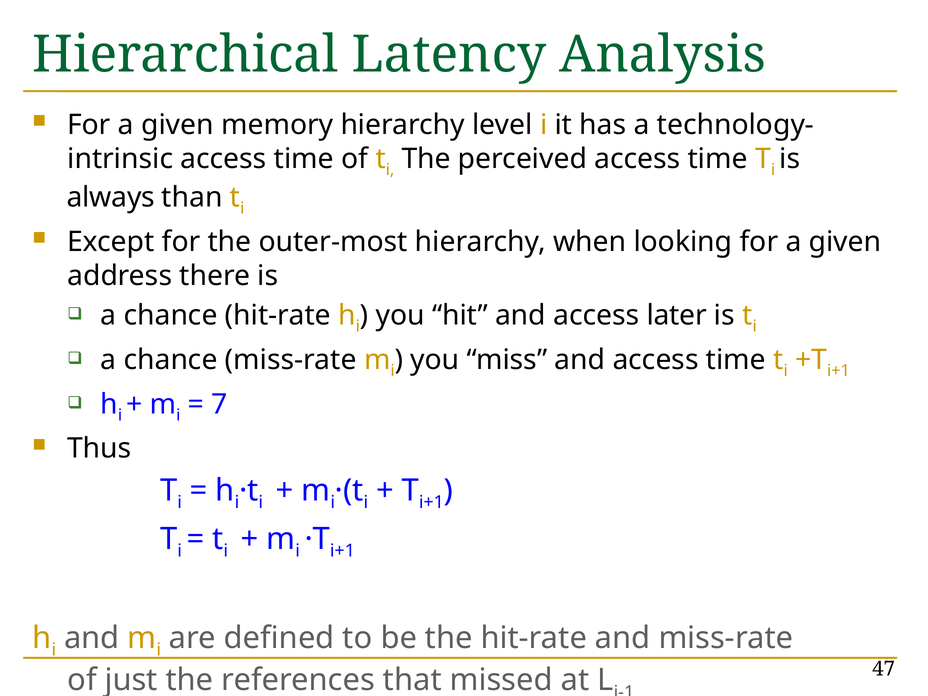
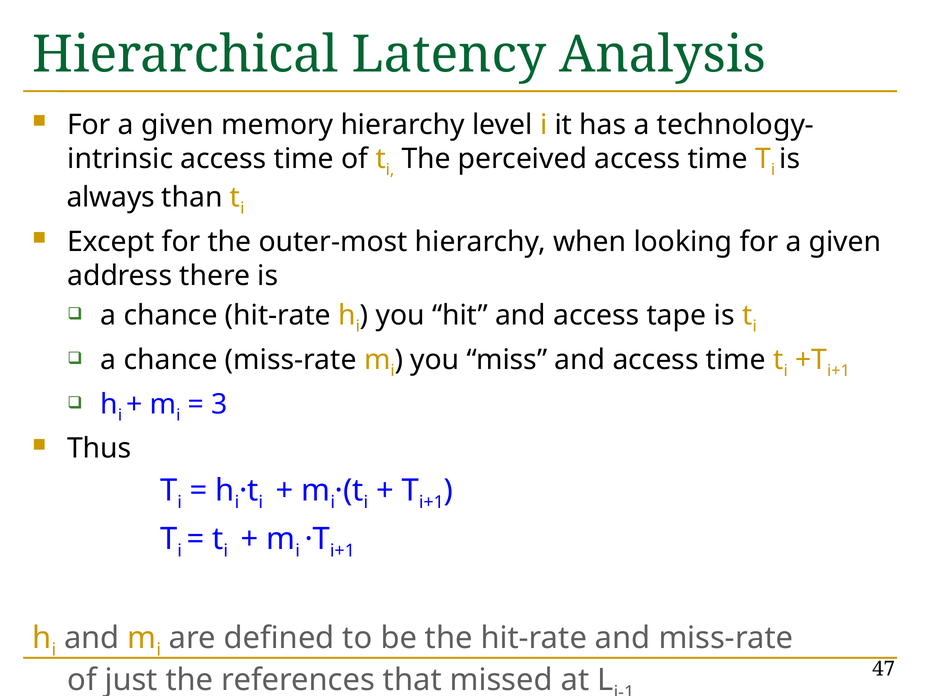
later: later -> tape (677, 316)
7: 7 -> 3 (219, 404)
